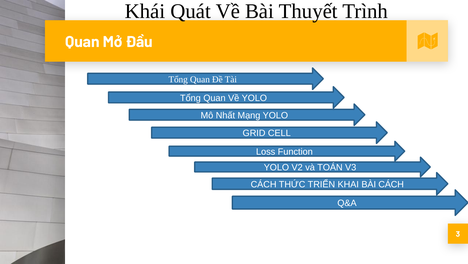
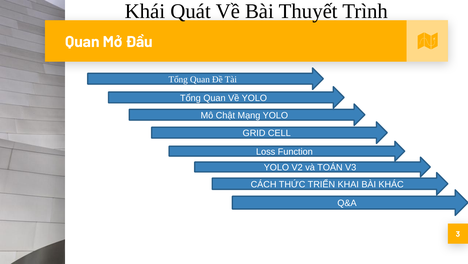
Nhất: Nhất -> Chật (225, 115)
BÀI CÁCH: CÁCH -> KHÁC (391, 184)
